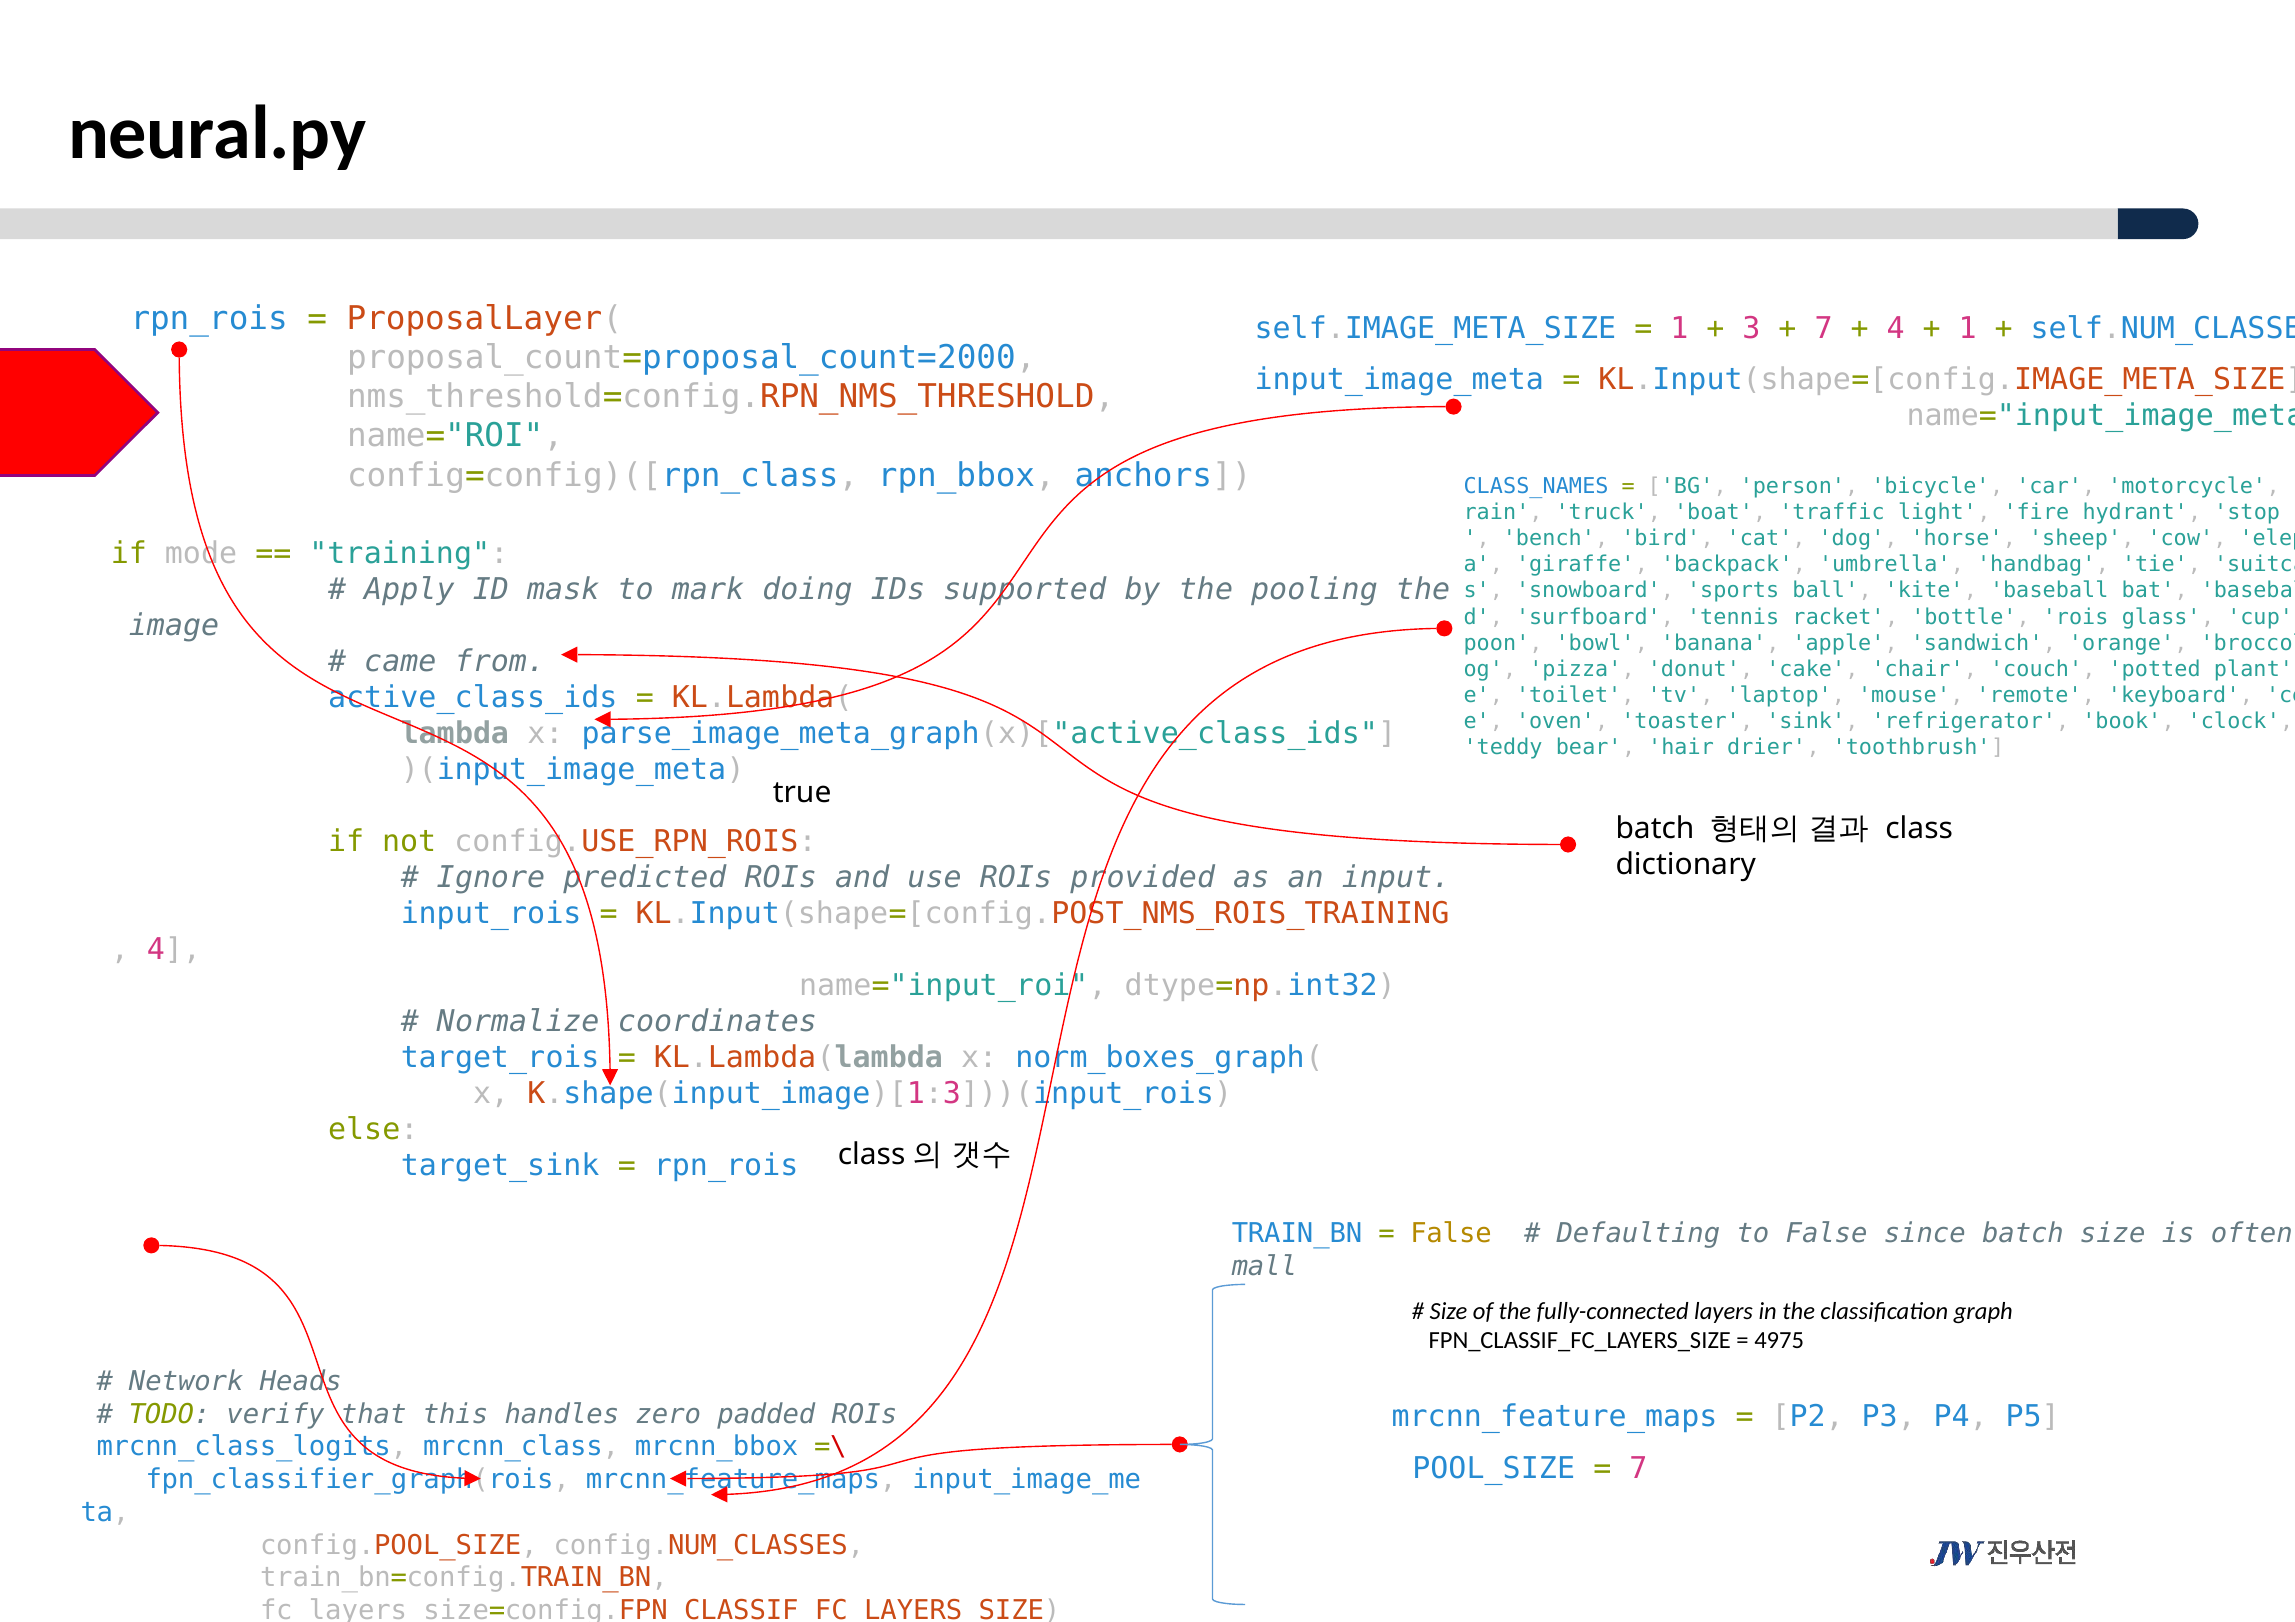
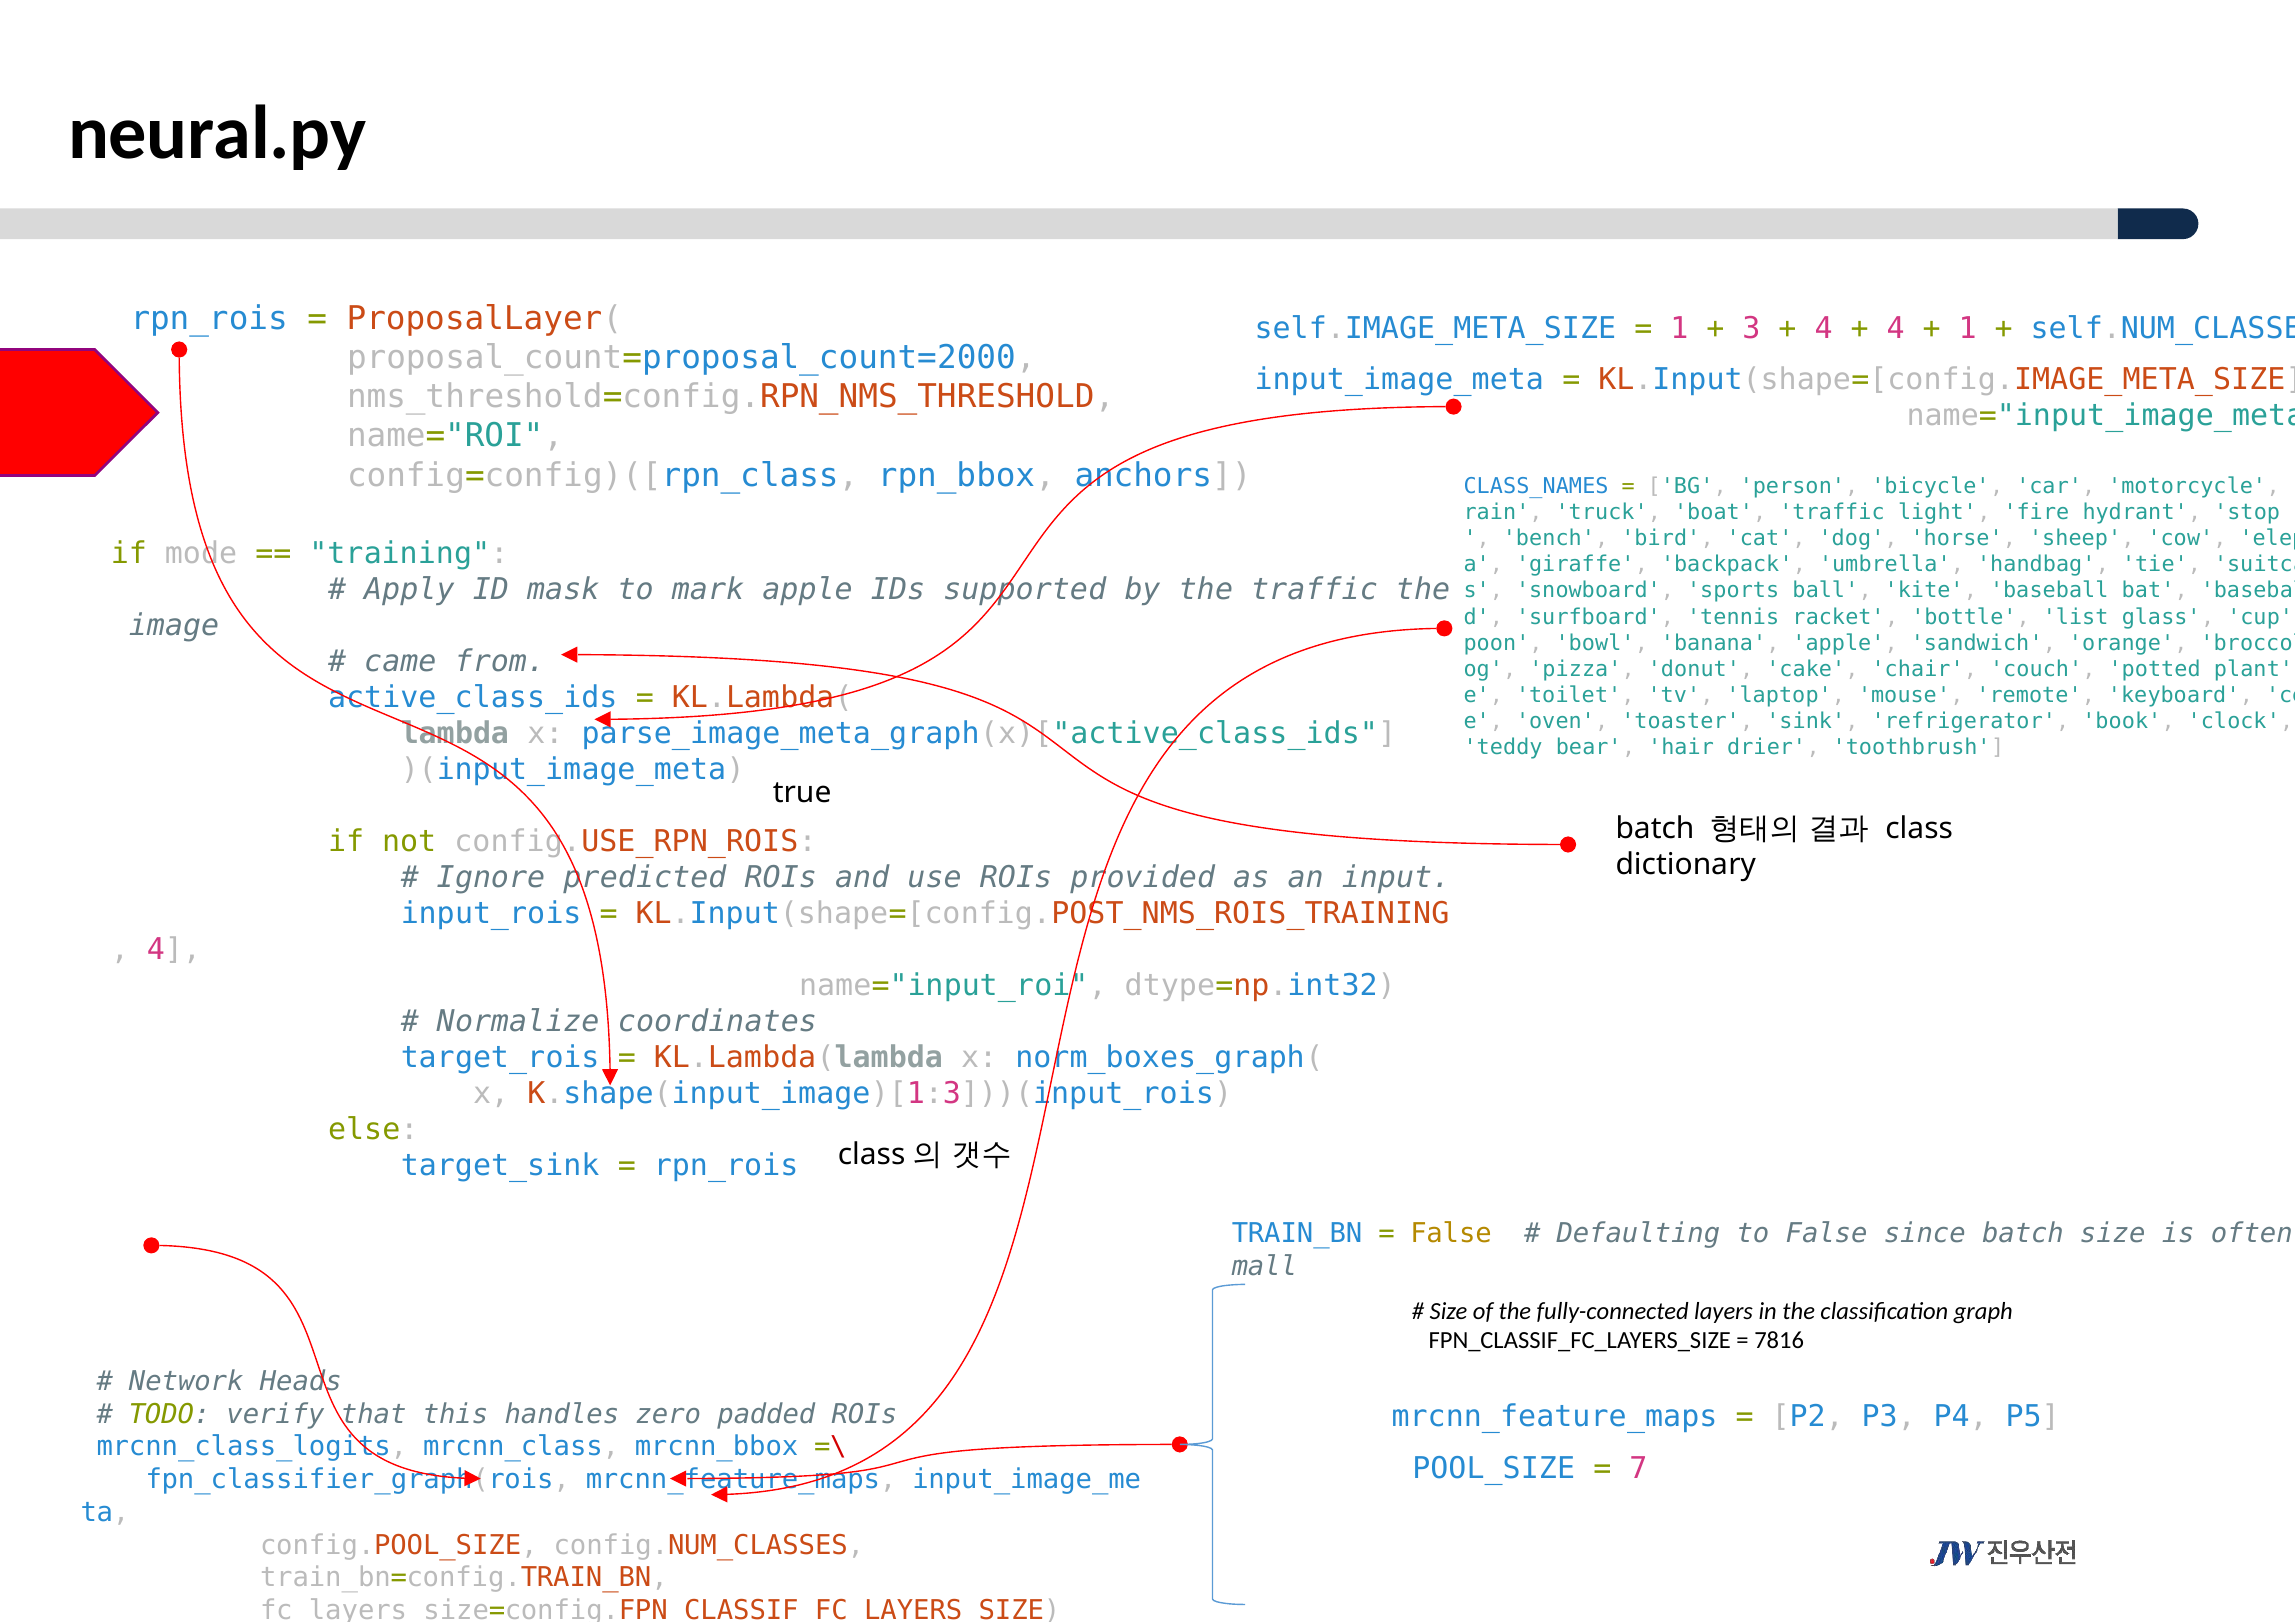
7: 7 -> 4 (1824, 329)
mark doing: doing -> apple (808, 590)
the pooling: pooling -> traffic (1314, 590)
bottle rois: rois -> list (2076, 617)
4975: 4975 -> 7816 (1779, 1341)
